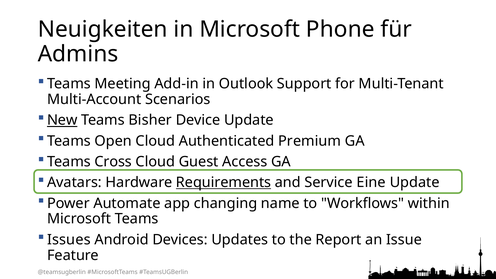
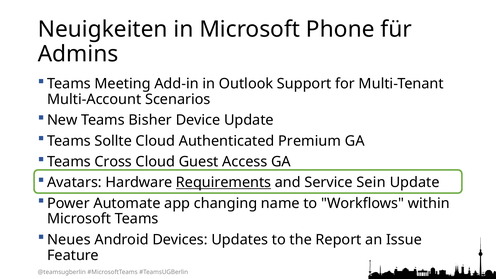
New underline: present -> none (62, 120)
Open: Open -> Sollte (113, 141)
Eine: Eine -> Sein (371, 182)
Issues: Issues -> Neues (69, 240)
